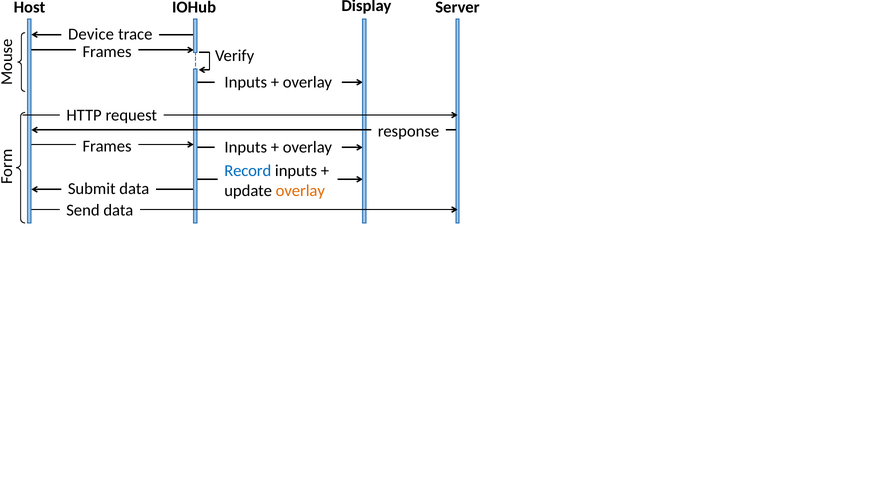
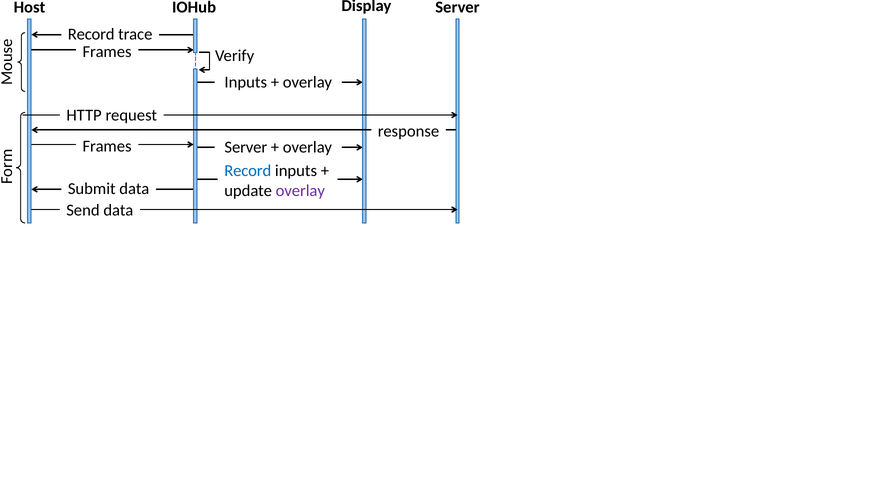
Device: Device -> Record (91, 34)
Inputs: Inputs -> Server (246, 148)
overlay colour: orange -> purple (300, 191)
